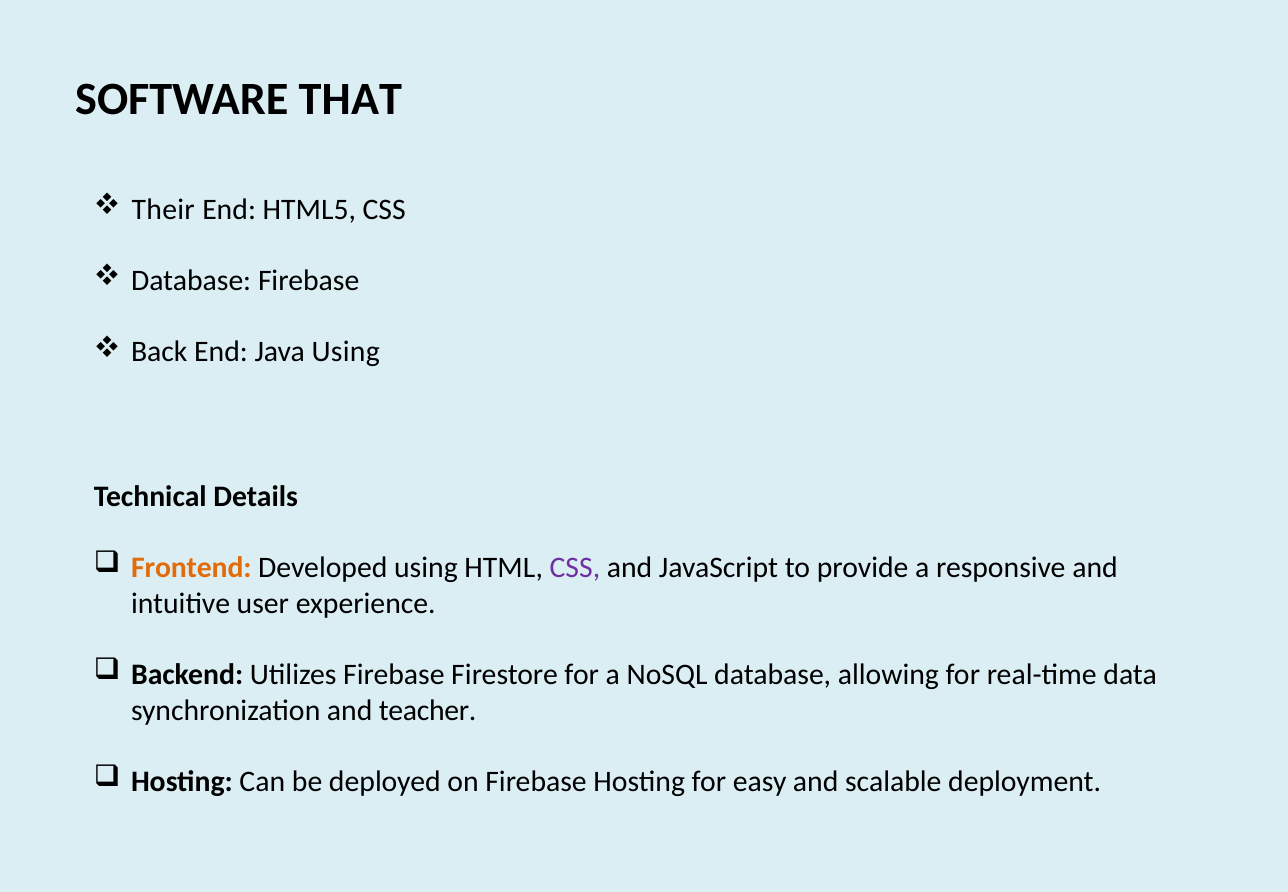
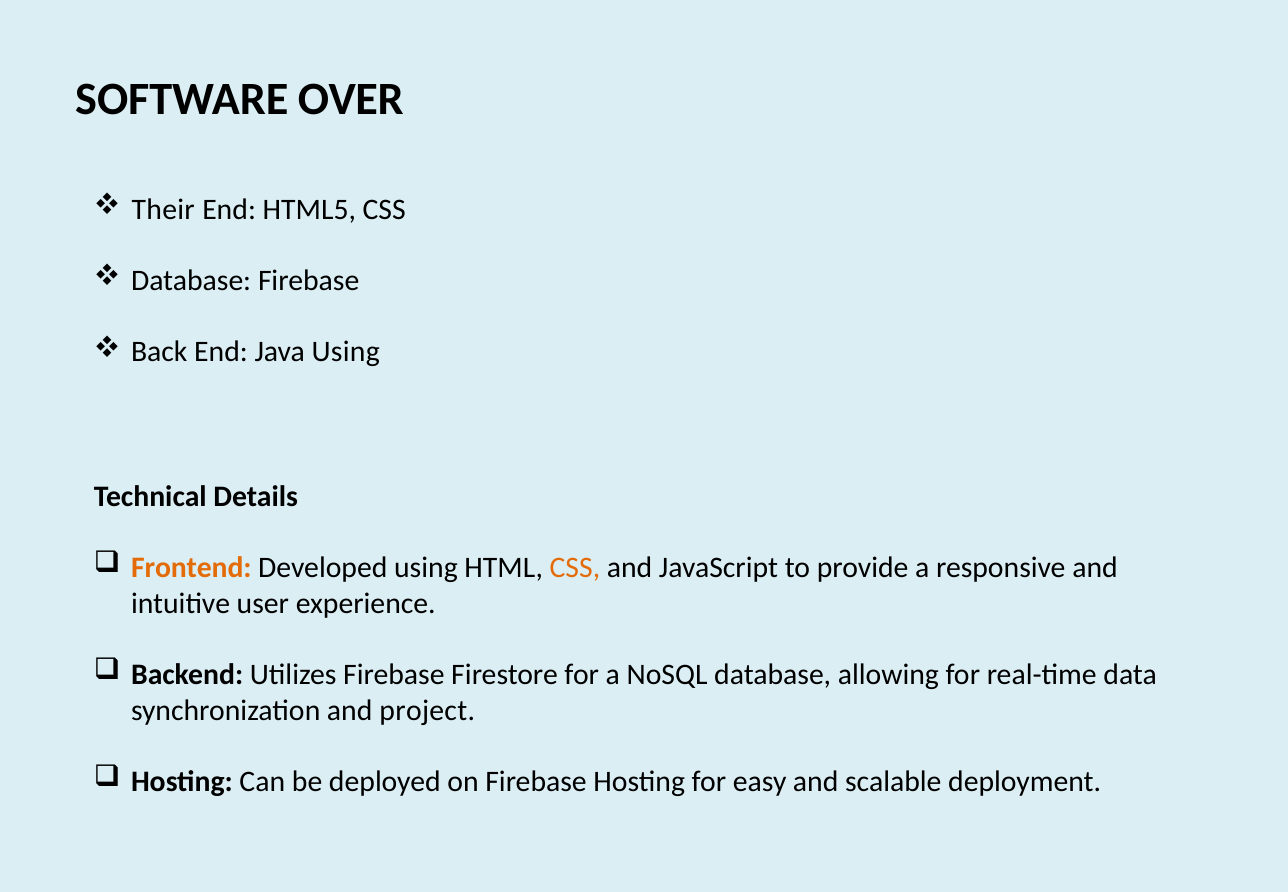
THAT: THAT -> OVER (351, 99)
CSS colour: purple -> orange (575, 568)
teacher: teacher -> project (427, 710)
